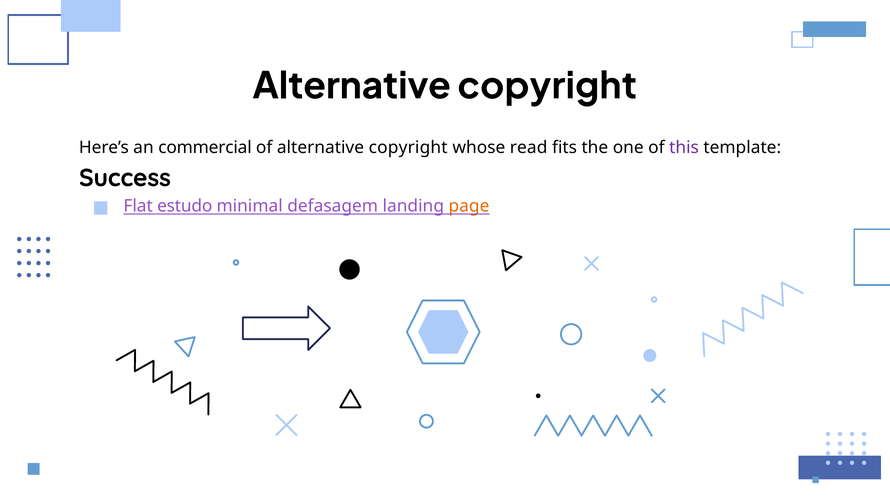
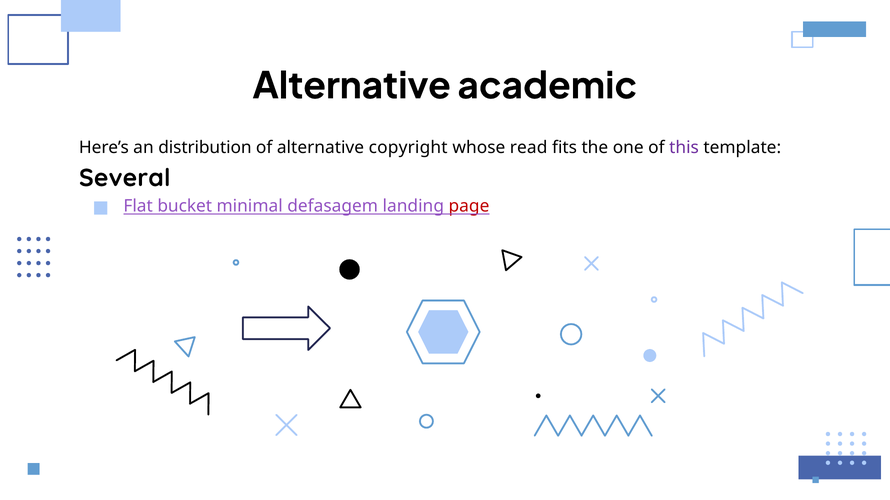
copyright: copyright -> academic (547, 86)
commercial: commercial -> distribution (205, 148)
Success: Success -> Several (125, 178)
estudo: estudo -> bucket (185, 206)
page colour: orange -> red (469, 206)
